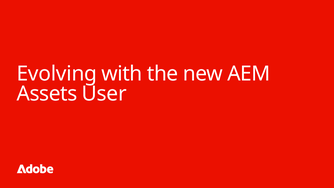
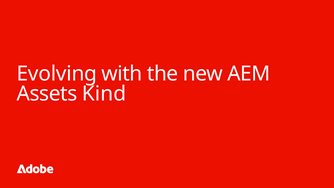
User: User -> Kind (104, 94)
